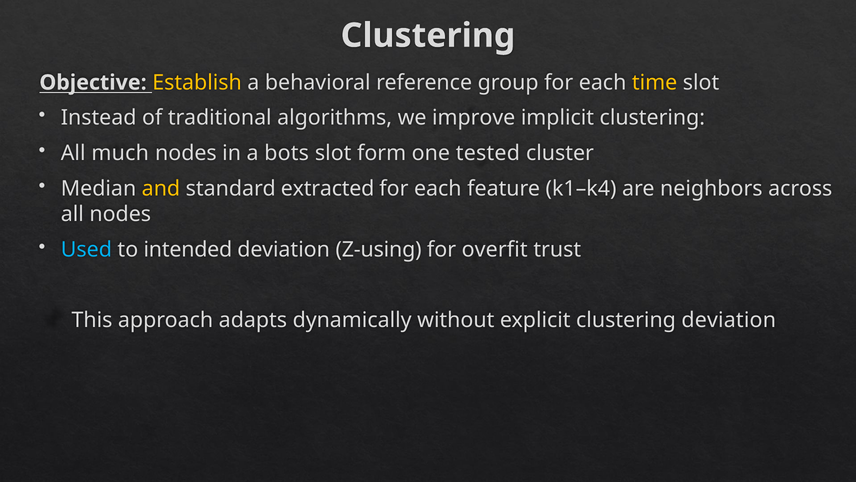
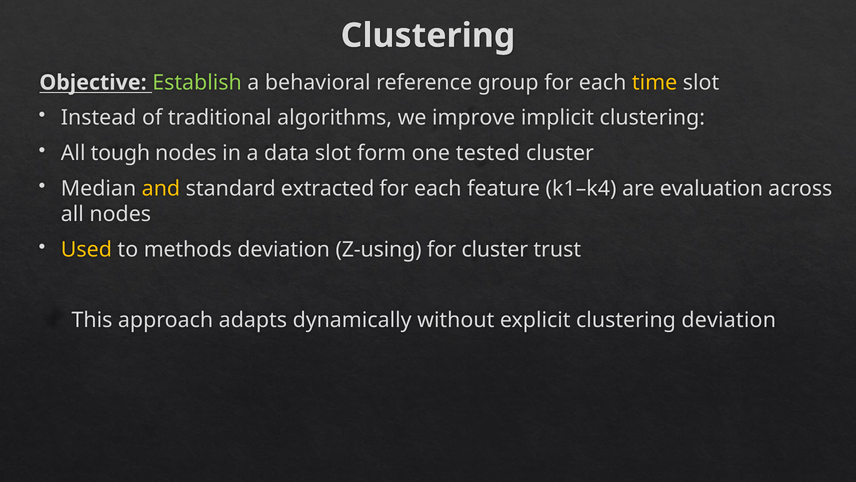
Establish colour: yellow -> light green (197, 82)
much: much -> tough (120, 153)
bots: bots -> data (287, 153)
neighbors: neighbors -> evaluation (711, 188)
Used colour: light blue -> yellow (86, 249)
intended: intended -> methods (188, 249)
for overfit: overfit -> cluster (495, 249)
